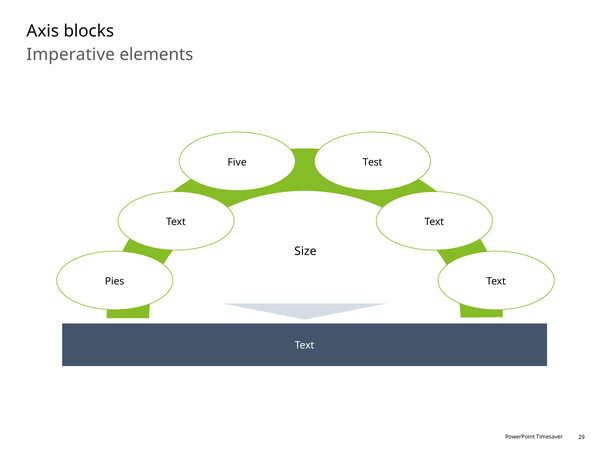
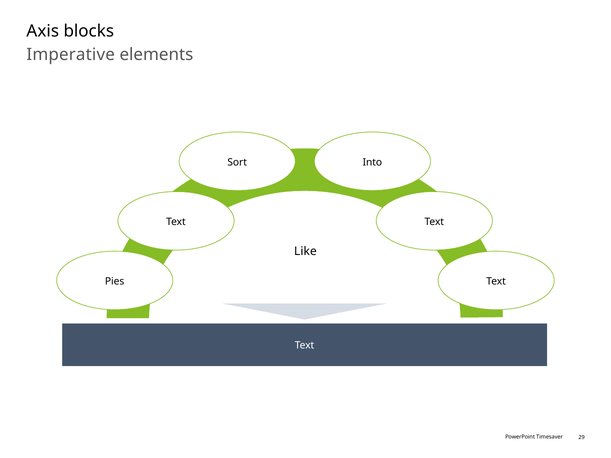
Five: Five -> Sort (237, 162)
Test: Test -> Into (372, 162)
Size: Size -> Like (305, 252)
